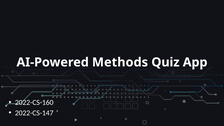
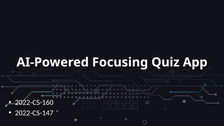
Methods: Methods -> Focusing (120, 62)
